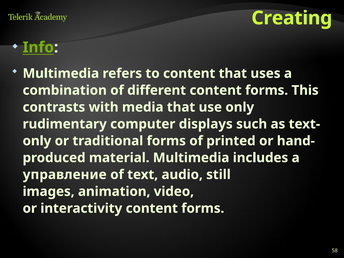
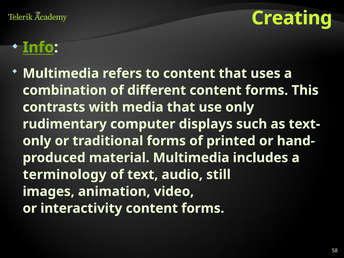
управление: управление -> terminology (65, 175)
